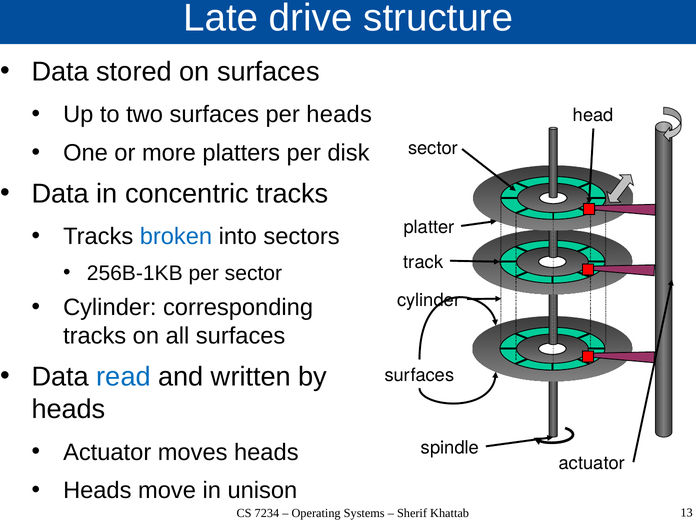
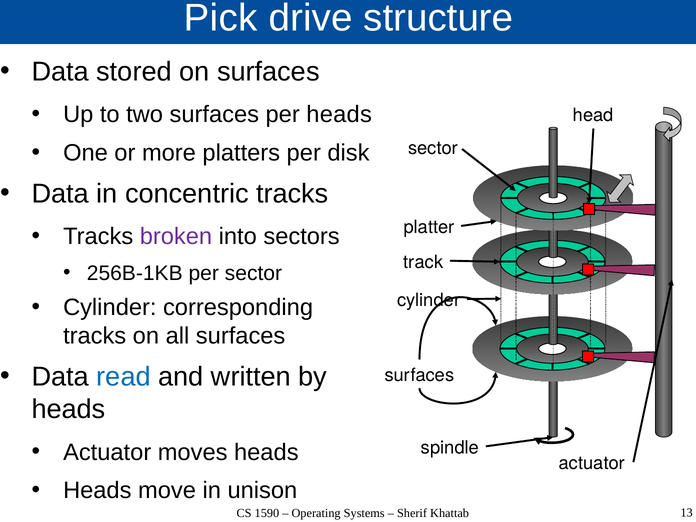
Late: Late -> Pick (221, 18)
broken colour: blue -> purple (176, 236)
7234: 7234 -> 1590 (267, 513)
